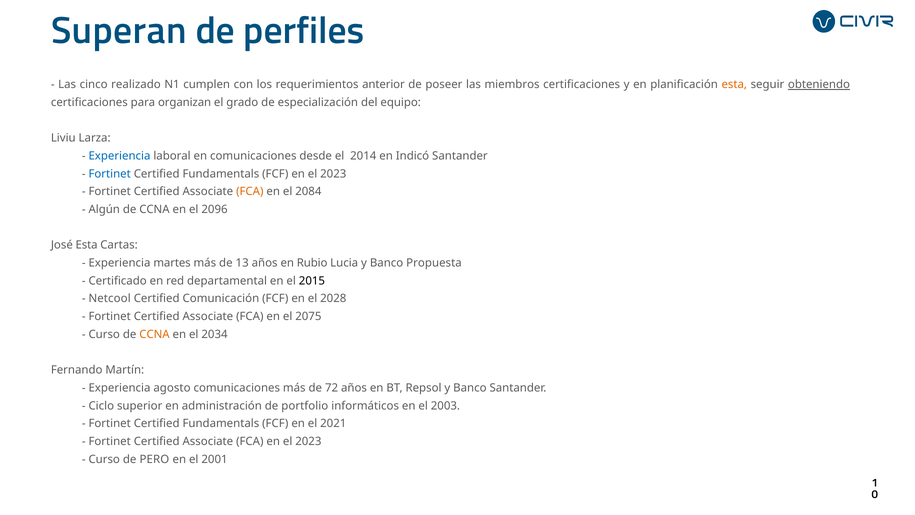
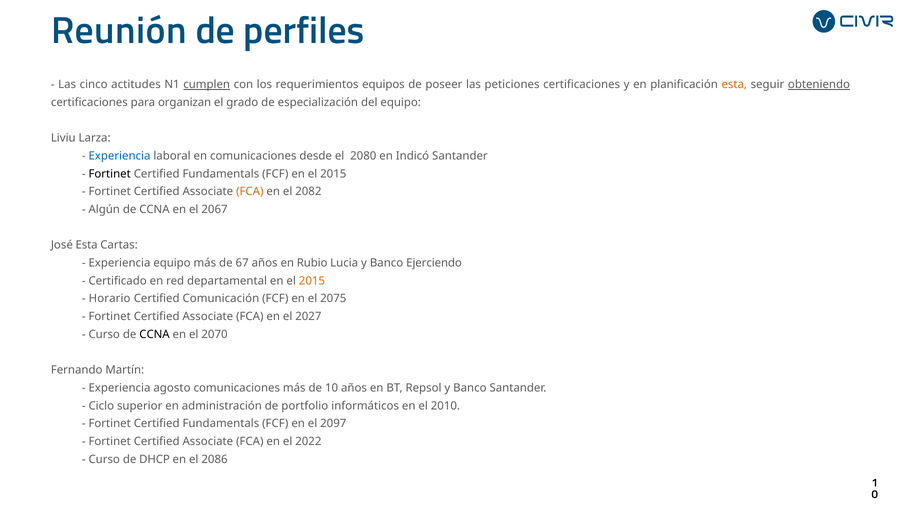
Superan: Superan -> Reunión (119, 31)
realizado: realizado -> actitudes (136, 85)
cumplen underline: none -> present (207, 85)
anterior: anterior -> equipos (383, 85)
miembros: miembros -> peticiones (512, 85)
2014: 2014 -> 2080 (363, 156)
Fortinet colour: blue -> black (110, 174)
FCF en el 2023: 2023 -> 2015 (333, 174)
2084: 2084 -> 2082 (308, 192)
2096: 2096 -> 2067 (215, 209)
Experiencia martes: martes -> equipo (172, 263)
13: 13 -> 67 (242, 263)
Propuesta: Propuesta -> Ejerciendo (434, 263)
2015 colour: black -> orange (312, 281)
Netcool: Netcool -> Horario (110, 298)
2028: 2028 -> 2075 (333, 298)
2075: 2075 -> 2027 (308, 316)
CCNA colour: orange -> black (154, 334)
2034: 2034 -> 2070 (215, 334)
72: 72 -> 10 (332, 388)
2003: 2003 -> 2010 (445, 405)
2021: 2021 -> 2097 (333, 423)
FCA en el 2023: 2023 -> 2022 (308, 441)
PERO: PERO -> DHCP (155, 459)
2001: 2001 -> 2086 (215, 459)
